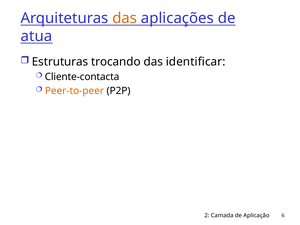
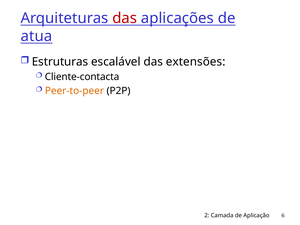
das colour: orange -> red (125, 18)
trocando: trocando -> escalável (116, 62)
identificar: identificar -> extensões (196, 62)
